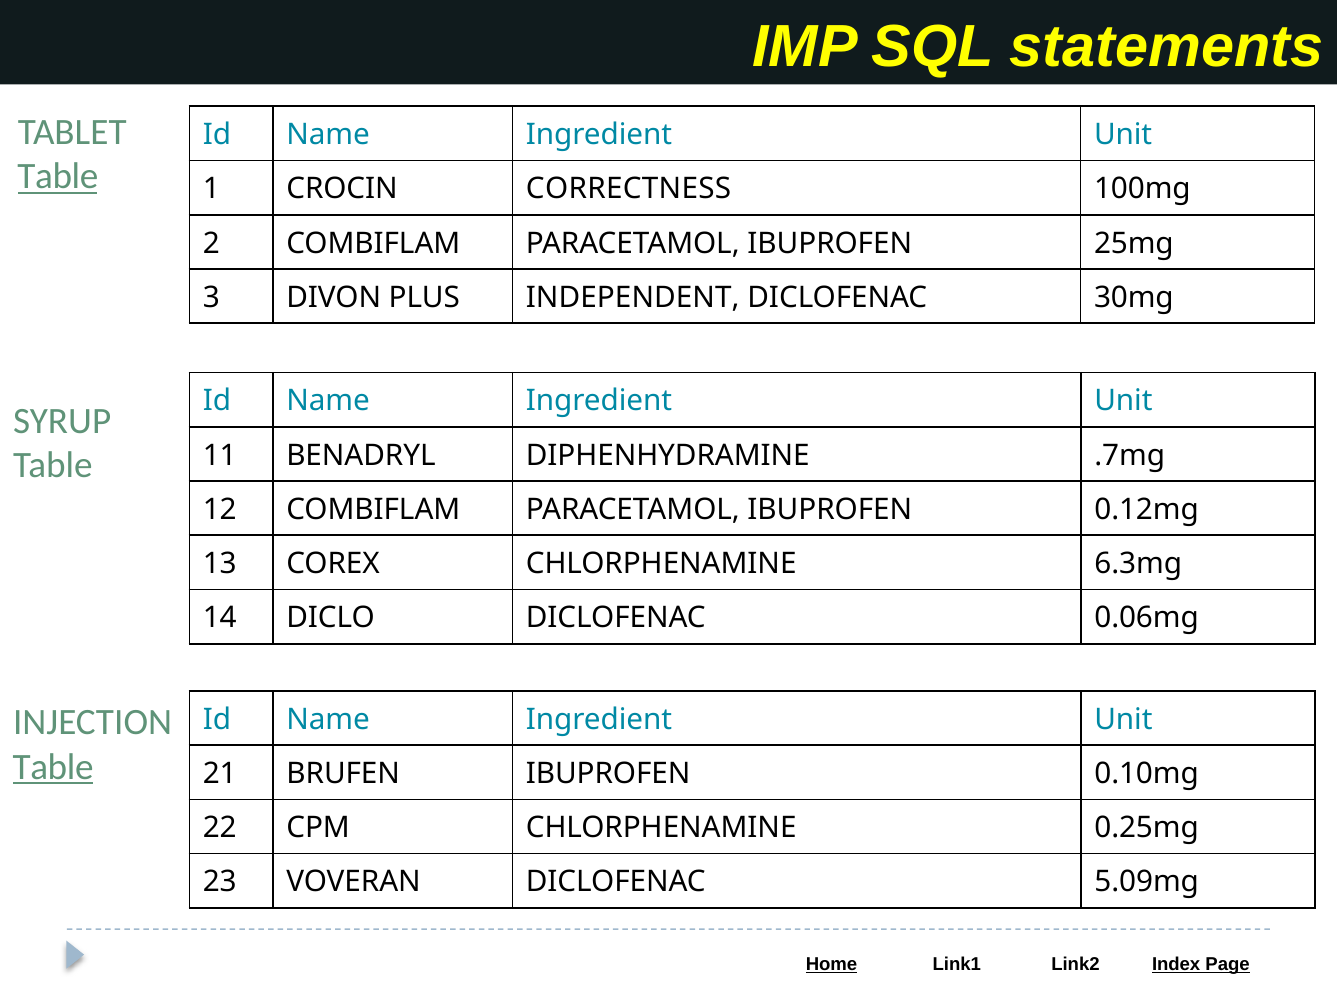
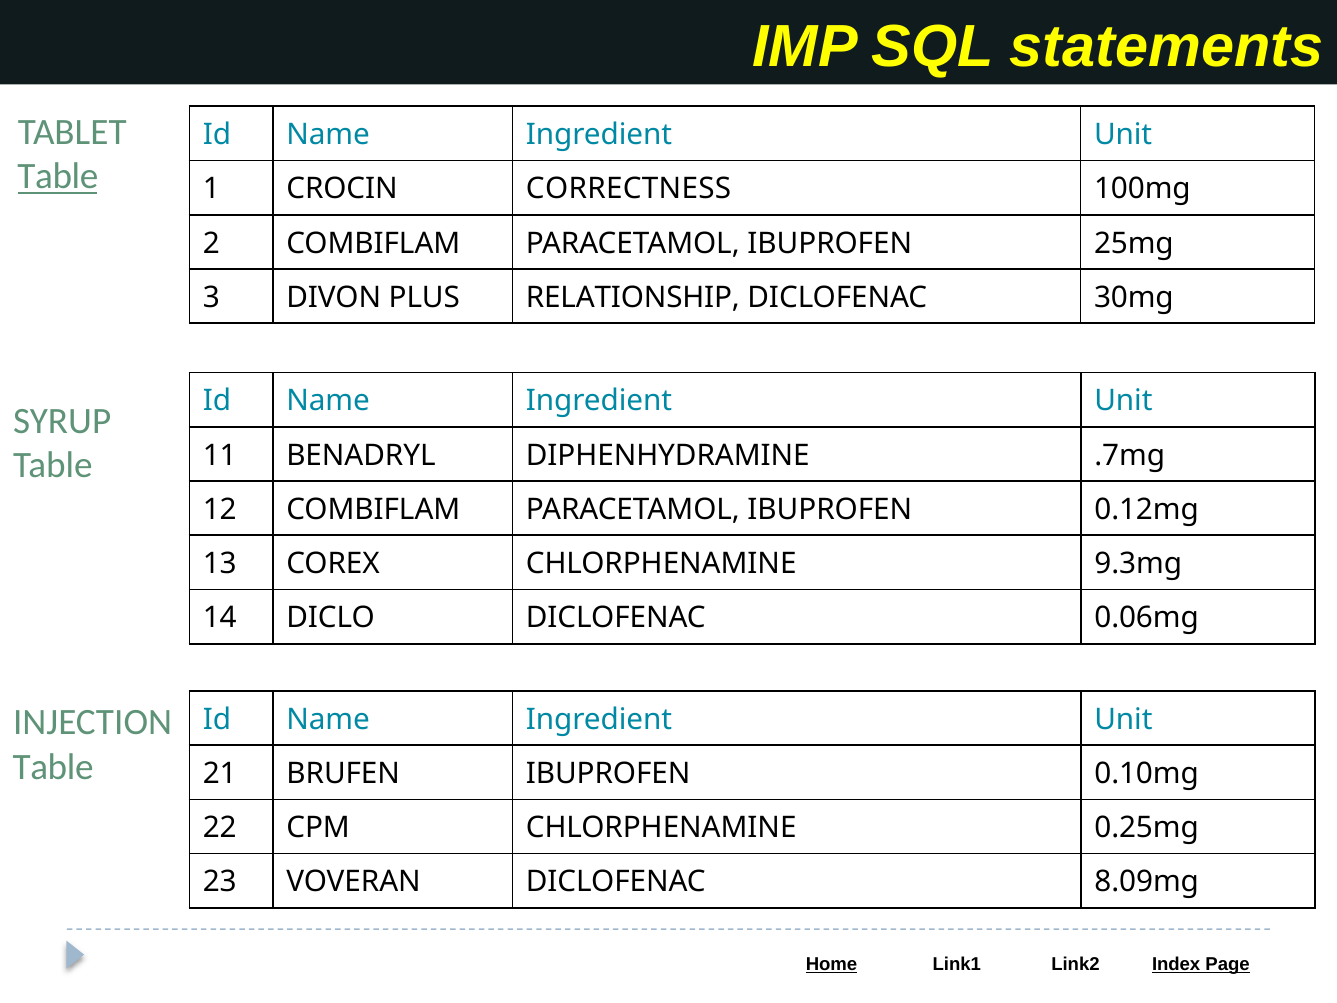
INDEPENDENT: INDEPENDENT -> RELATIONSHIP (633, 297)
6.3mg: 6.3mg -> 9.3mg (1138, 564)
Table underline: present -> none (53, 767)
5.09mg: 5.09mg -> 8.09mg (1147, 882)
